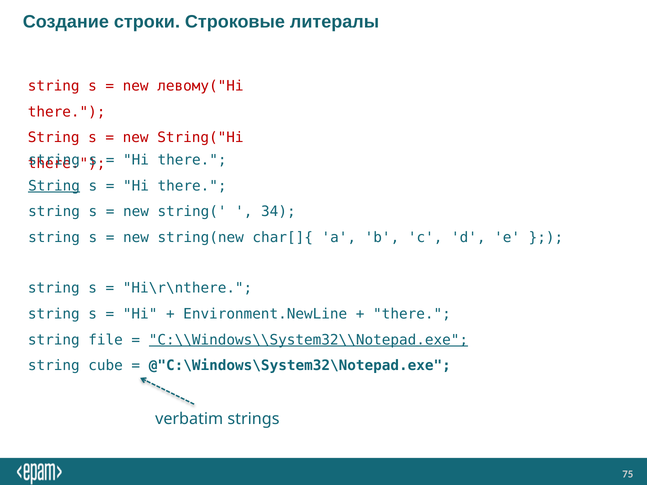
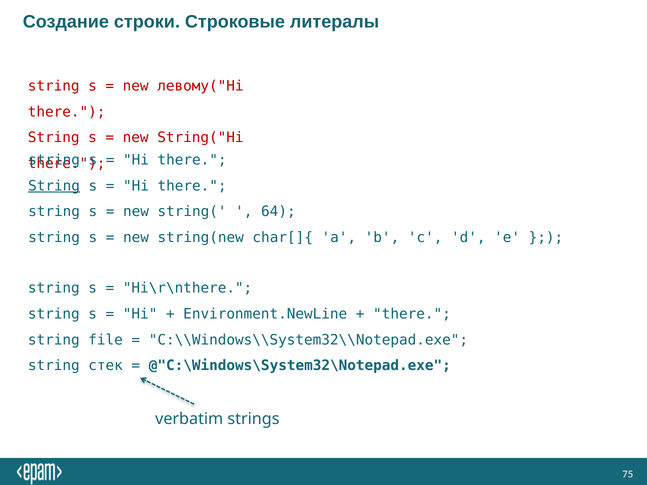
34: 34 -> 64 (278, 212)
С:\\Windows\\System32\\Notepad.exe underline: present -> none (308, 340)
cube: cube -> стек (106, 366)
